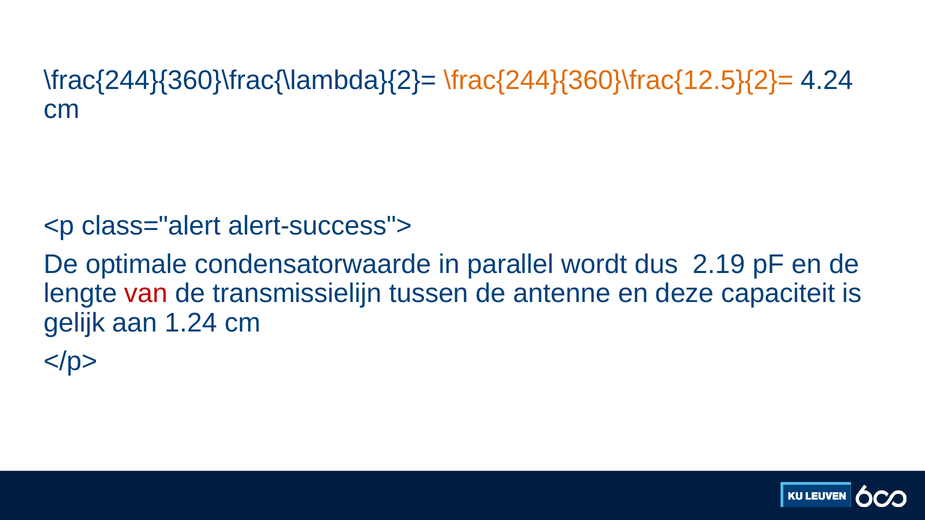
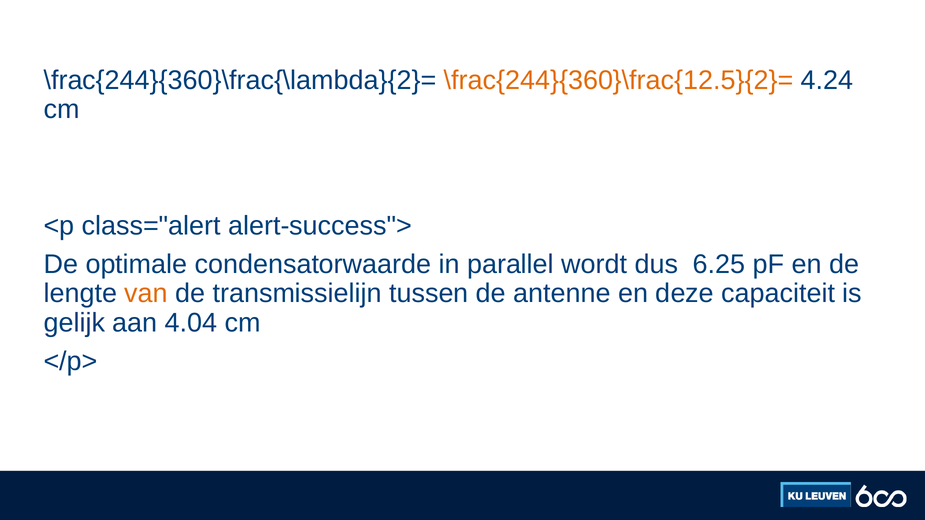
2.19: 2.19 -> 6.25 (719, 265)
van colour: red -> orange (146, 294)
1.24: 1.24 -> 4.04 (191, 323)
